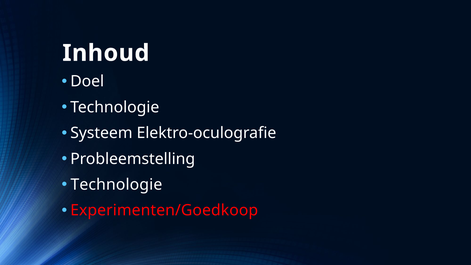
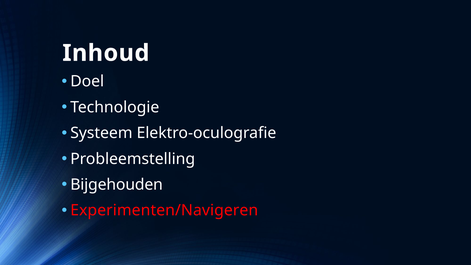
Technologie: Technologie -> Bijgehouden (117, 185)
Experimenten/Goedkoop: Experimenten/Goedkoop -> Experimenten/Navigeren (164, 210)
